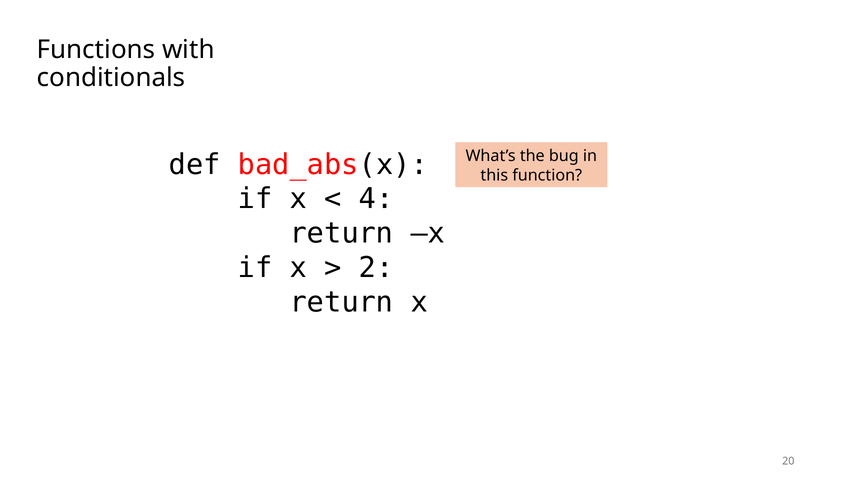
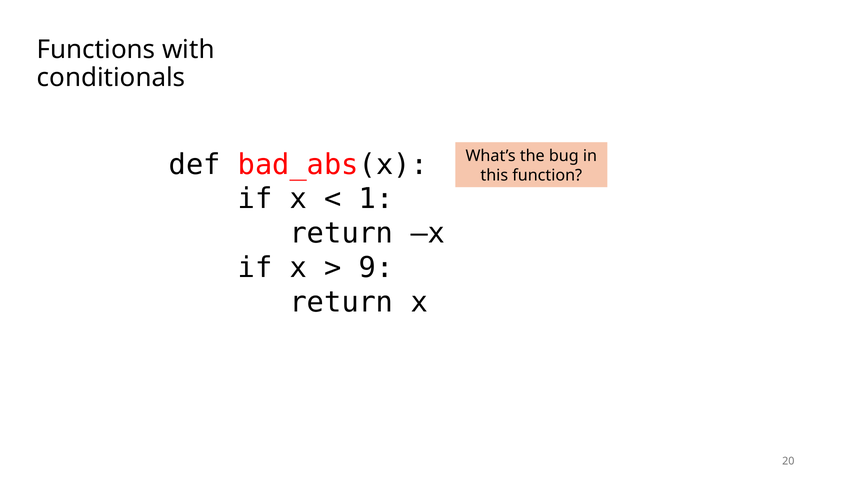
4: 4 -> 1 (376, 199)
2: 2 -> 9 (376, 268)
